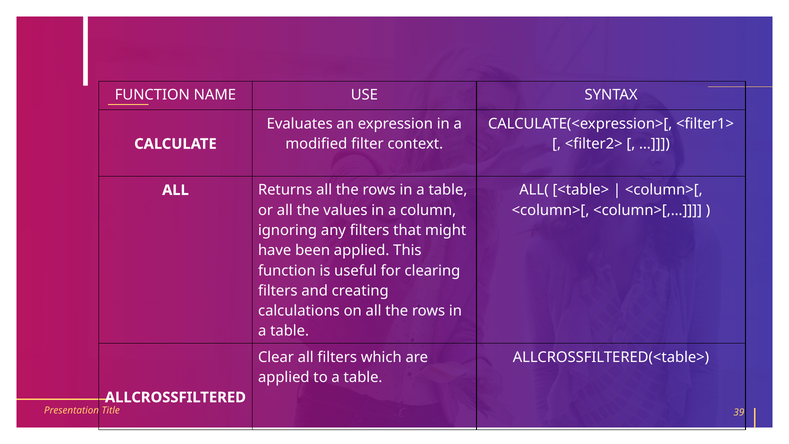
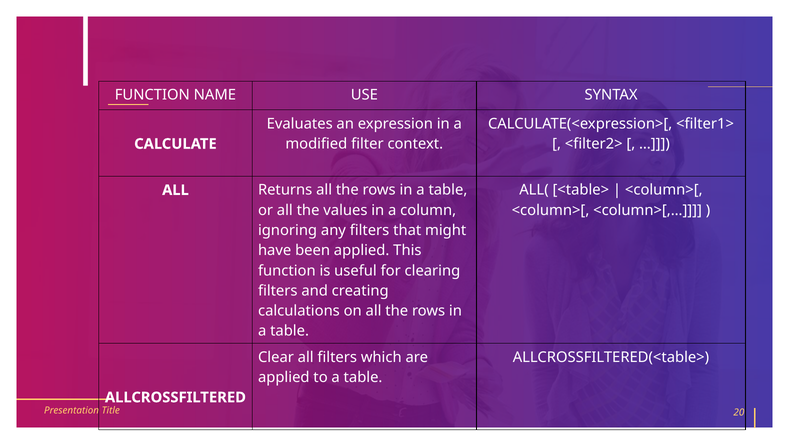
39: 39 -> 20 (739, 412)
